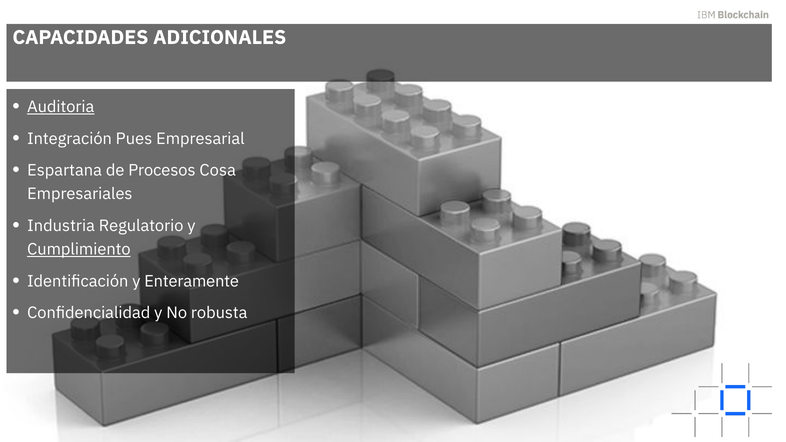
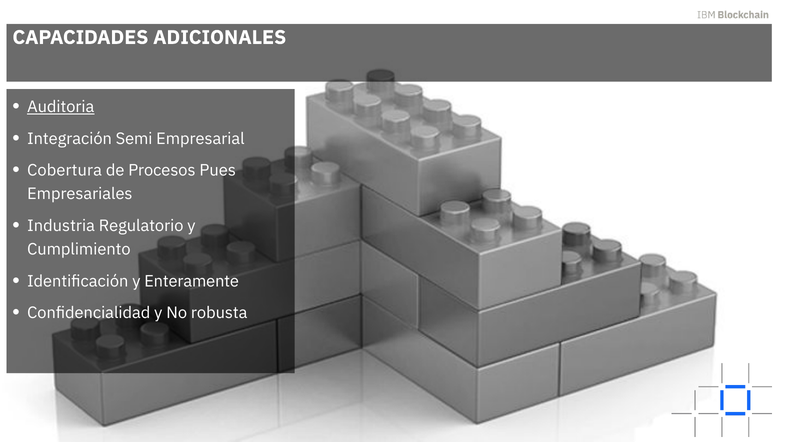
Pues: Pues -> Semi (134, 139)
Espartana: Espartana -> Cobertura (65, 170)
Cosa: Cosa -> Pues (218, 170)
Cumplimiento underline: present -> none (79, 249)
